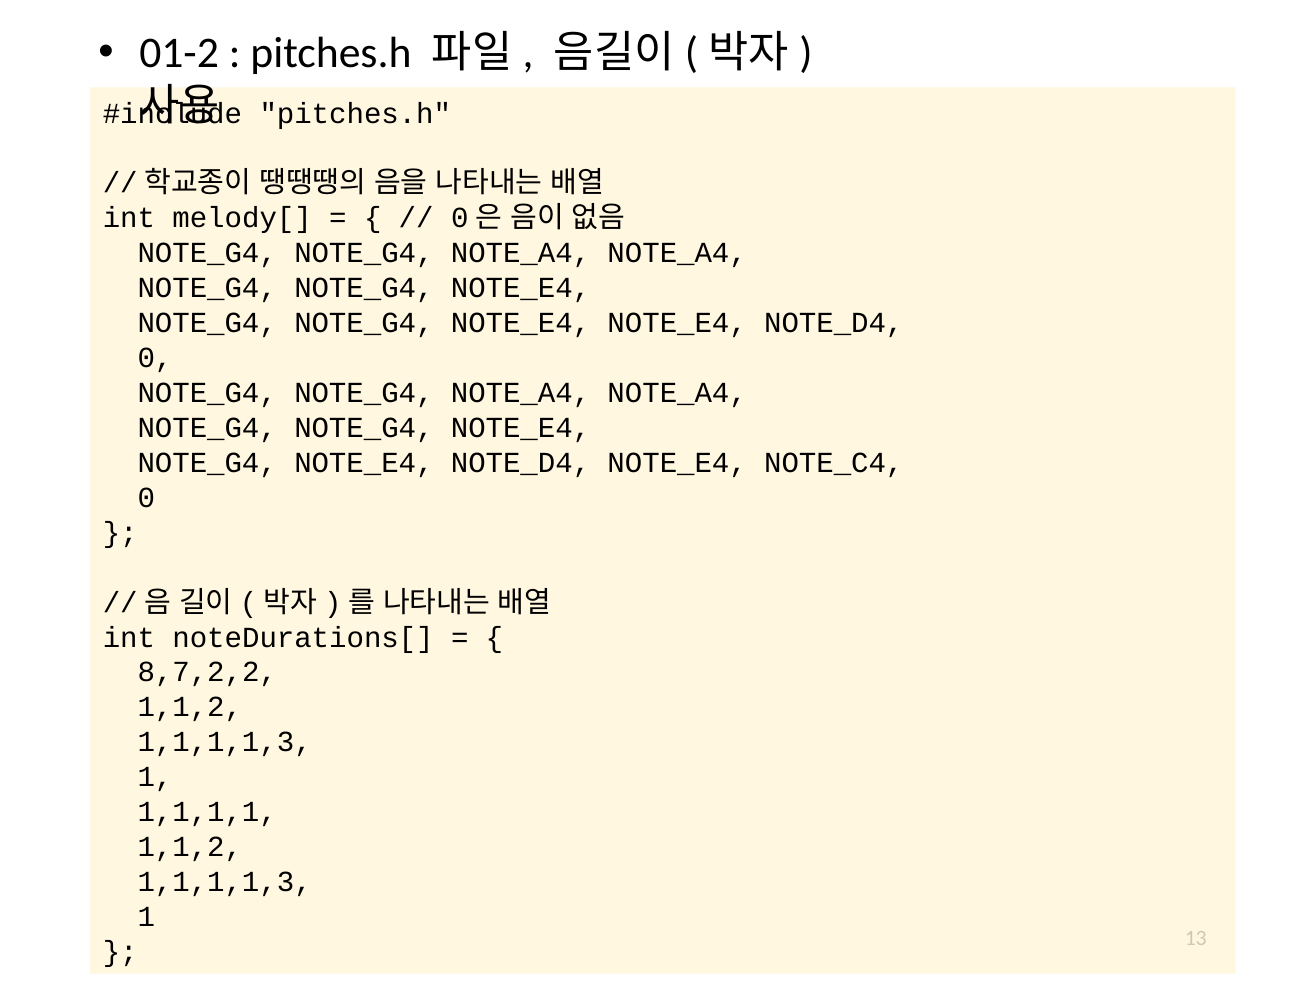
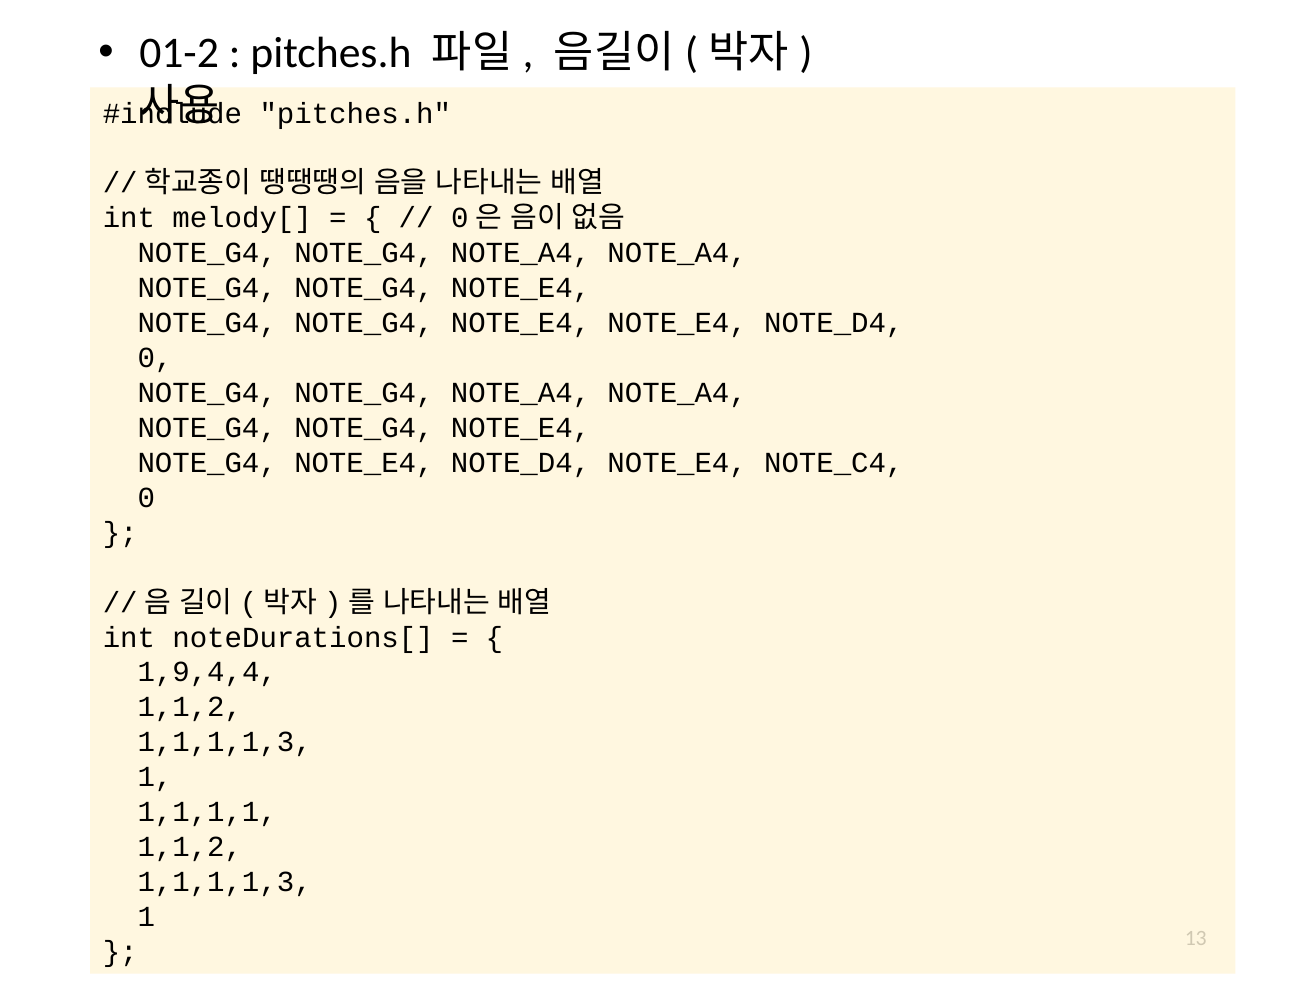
8,7,2,2: 8,7,2,2 -> 1,9,4,4 (207, 672)
